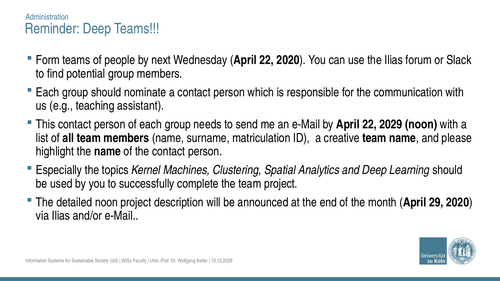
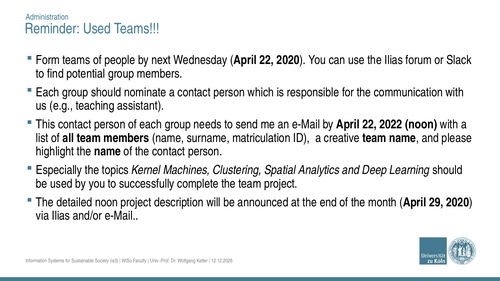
Reminder Deep: Deep -> Used (97, 29)
2029: 2029 -> 2022 (391, 125)
